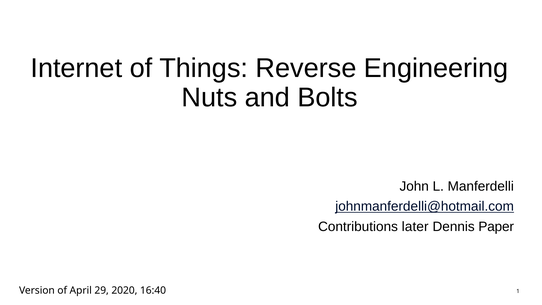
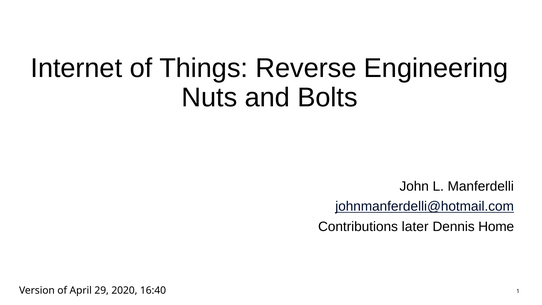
Paper: Paper -> Home (496, 227)
